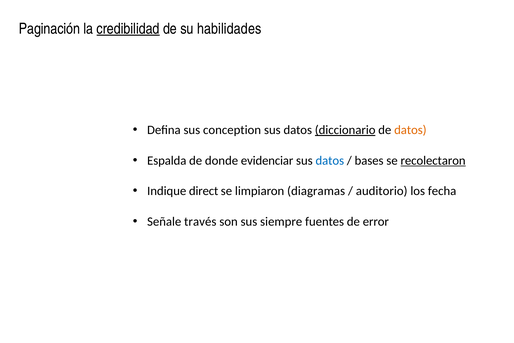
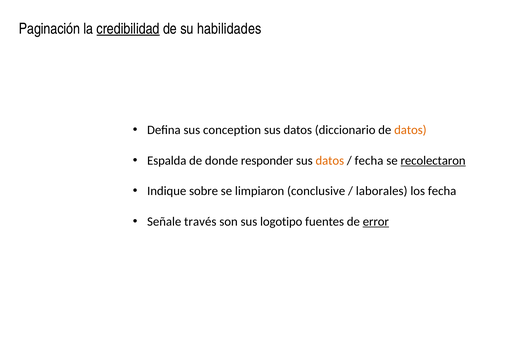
diccionario underline: present -> none (345, 130)
evidenciar: evidenciar -> responder (267, 160)
datos colour: blue -> orange (330, 160)
bases: bases -> fecha (369, 160)
direct: direct -> sobre (204, 191)
diagramas: diagramas -> conclusive (316, 191)
auditorio: auditorio -> laborales (382, 191)
siempre: siempre -> logotipo (281, 221)
error underline: none -> present (376, 221)
